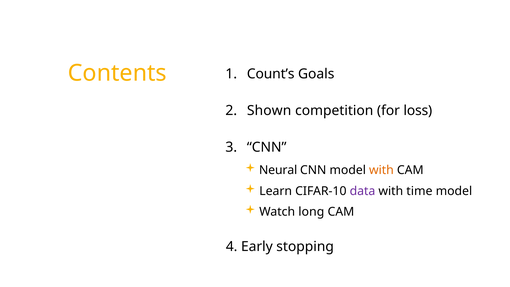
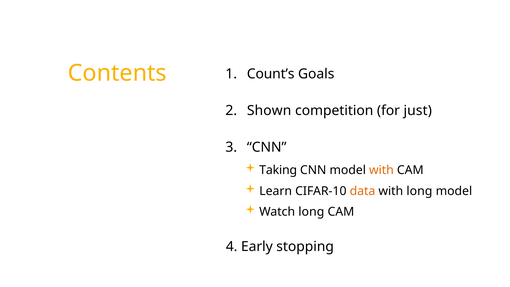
loss: loss -> just (418, 111)
Neural: Neural -> Taking (278, 170)
data colour: purple -> orange (362, 191)
with time: time -> long (419, 191)
